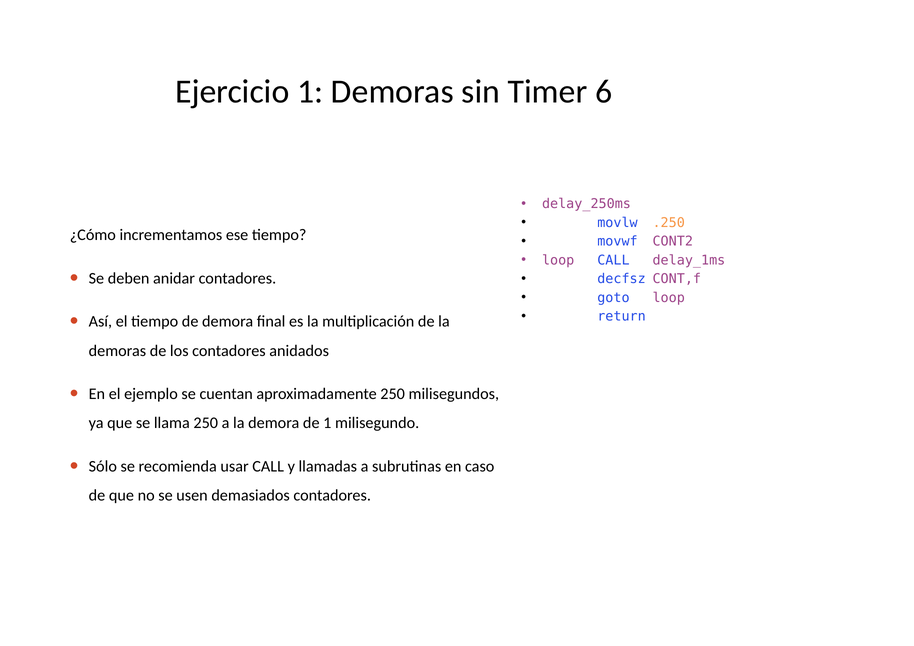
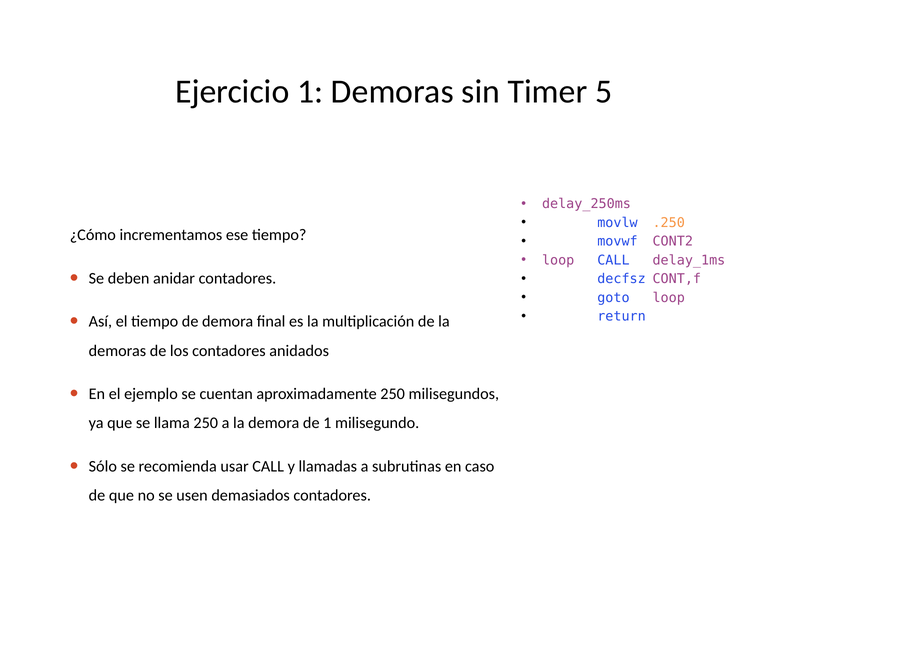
6: 6 -> 5 (604, 92)
